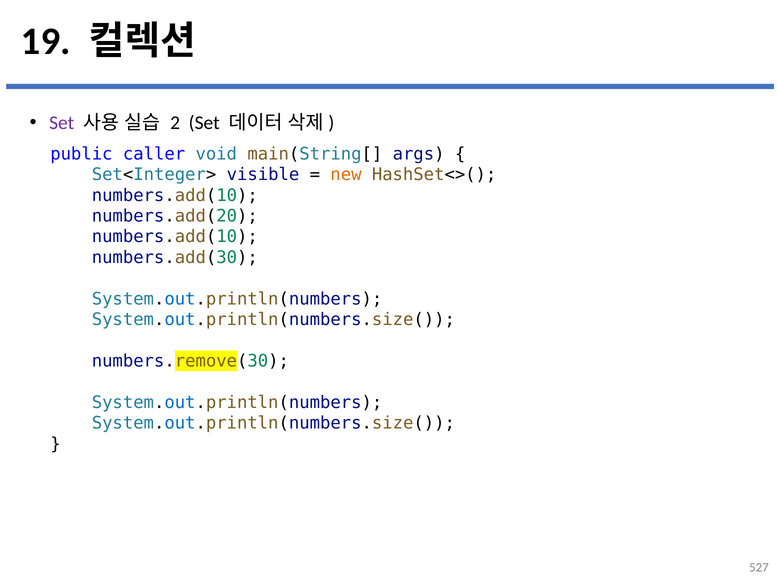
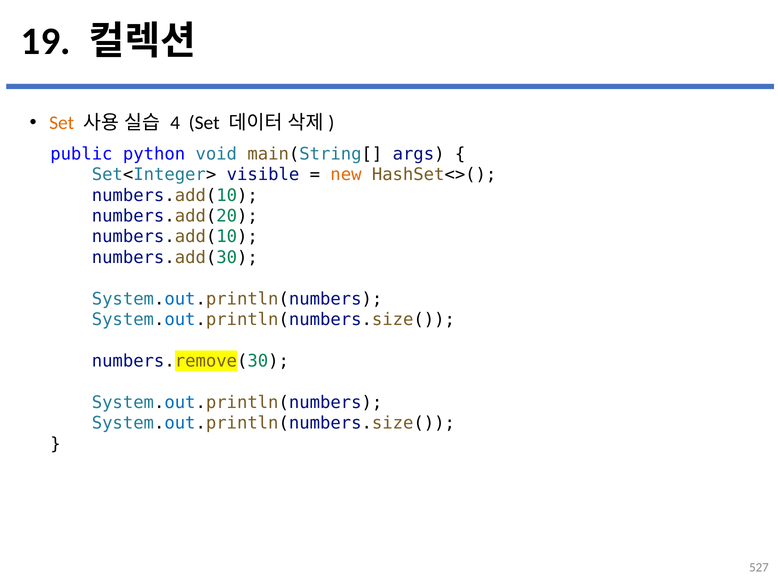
Set colour: purple -> orange (62, 123)
2: 2 -> 4 (175, 123)
caller: caller -> python (154, 154)
